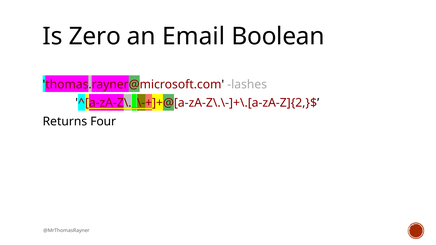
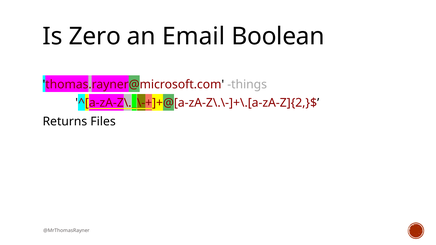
lashes: lashes -> things (247, 85)
Four: Four -> Files (103, 122)
